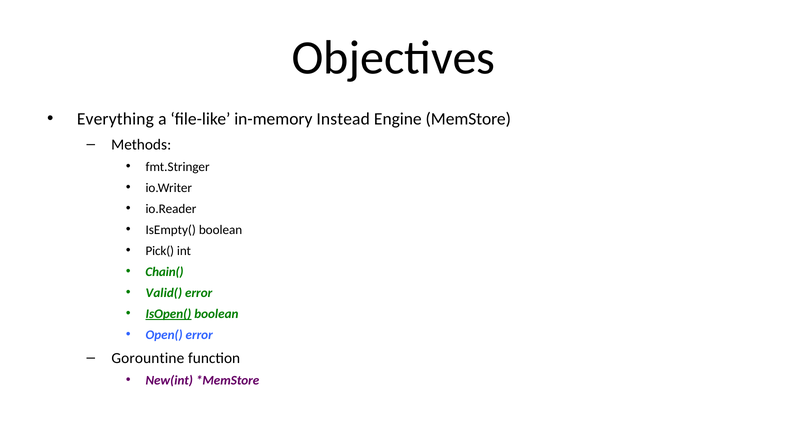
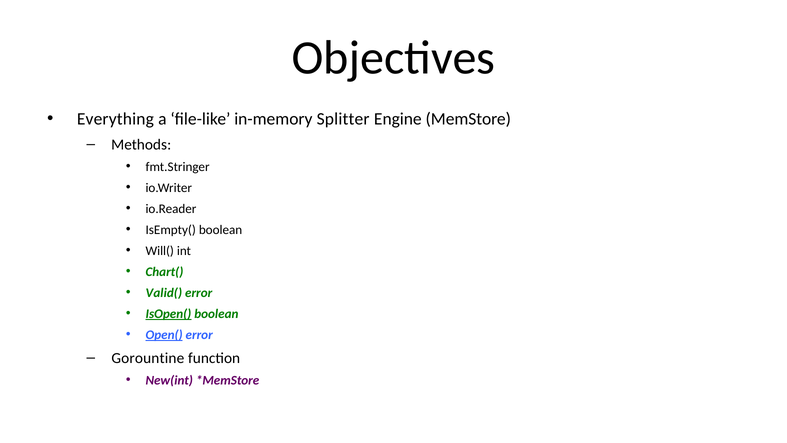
Instead: Instead -> Splitter (343, 119)
Pick(: Pick( -> Will( (160, 251)
Chain(: Chain( -> Chart( (164, 272)
Open( underline: none -> present (164, 335)
